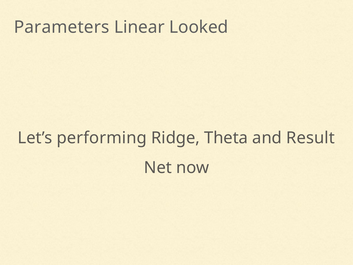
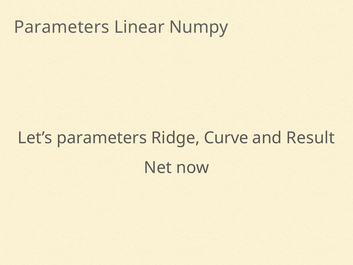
Looked: Looked -> Numpy (199, 27)
Let’s performing: performing -> parameters (102, 138)
Theta: Theta -> Curve (226, 138)
